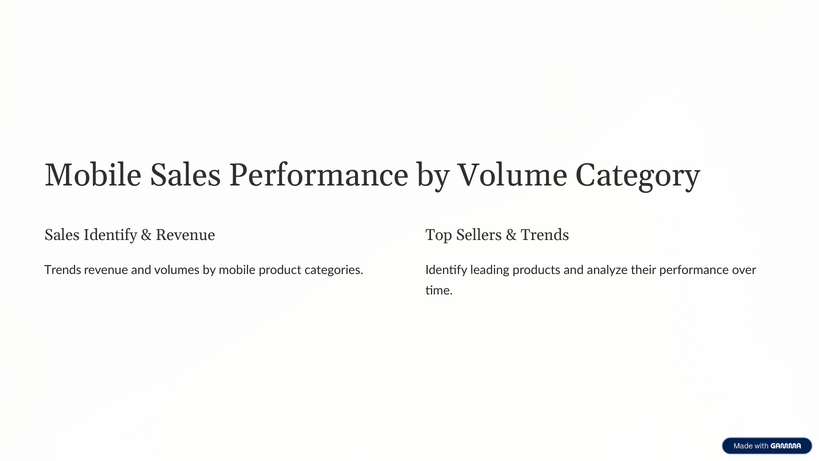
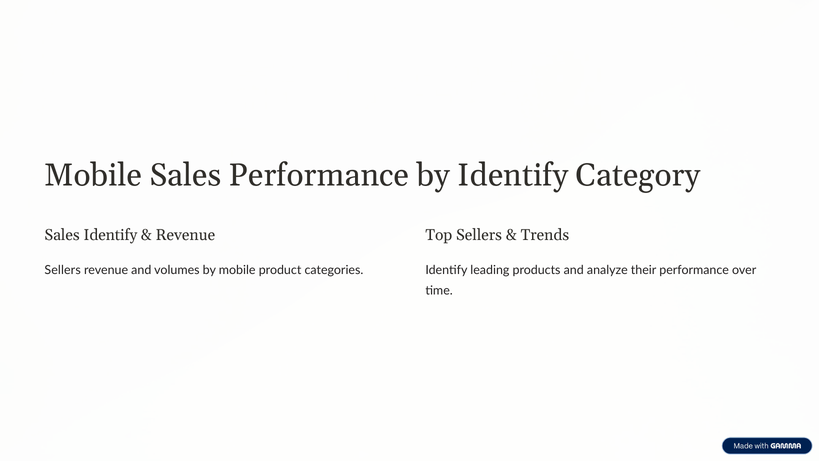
by Volume: Volume -> Identify (513, 175)
Trends: Trends -> Sellers (63, 270)
